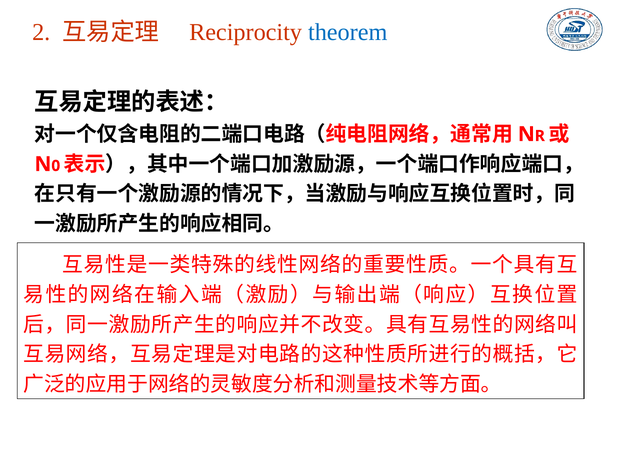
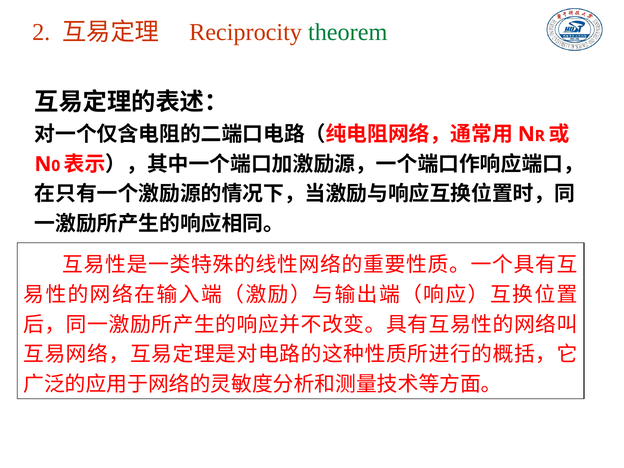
theorem colour: blue -> green (348, 32)
